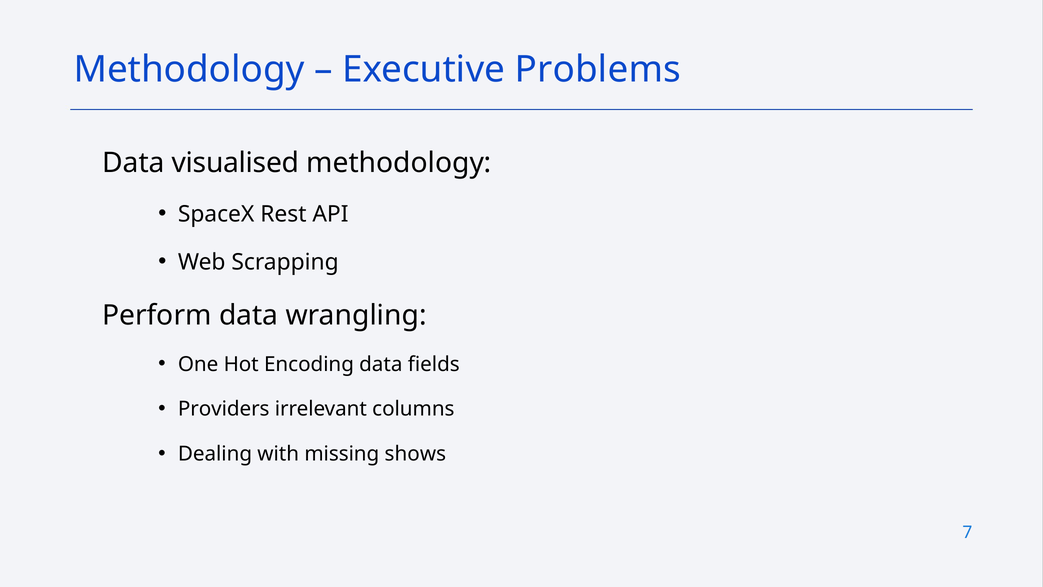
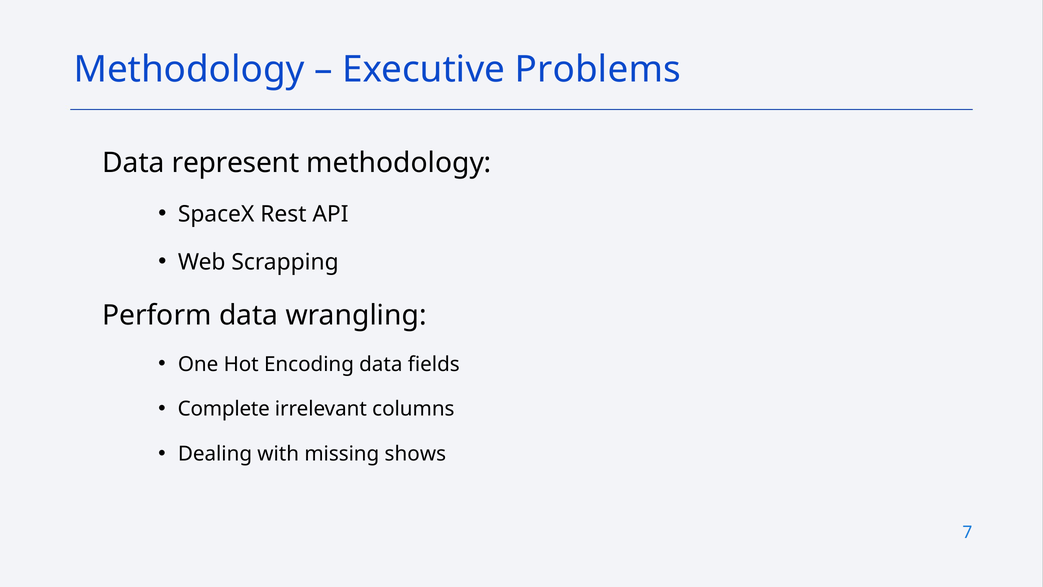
visualised: visualised -> represent (236, 163)
Providers: Providers -> Complete (224, 409)
